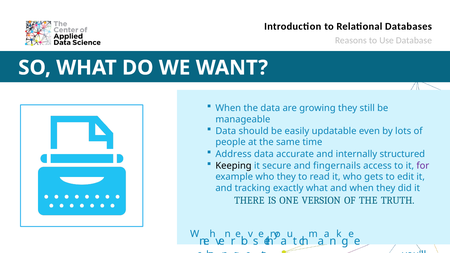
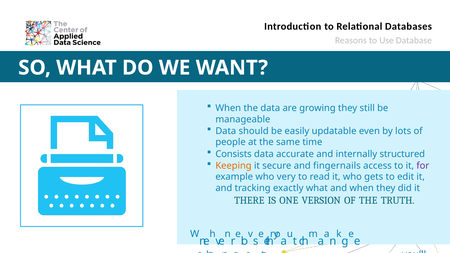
Address: Address -> Consists (234, 154)
Keeping colour: black -> orange (234, 166)
who they: they -> very (286, 177)
